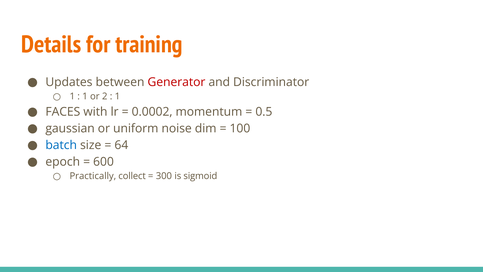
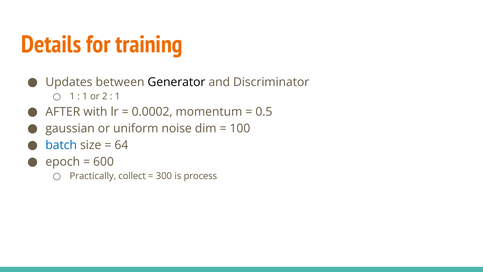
Generator colour: red -> black (176, 82)
FACES: FACES -> AFTER (63, 112)
sigmoid: sigmoid -> process (200, 176)
